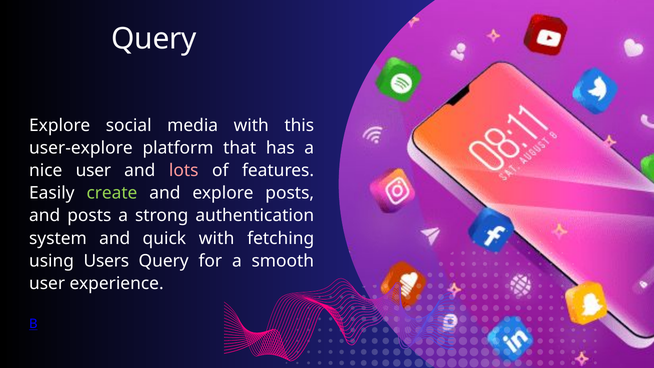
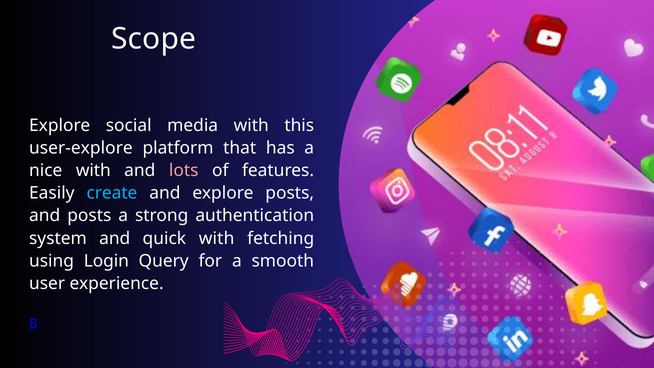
Query: Query -> Scope (154, 39)
nice user: user -> with (93, 170)
create colour: light green -> light blue (112, 193)
Users: Users -> Login (106, 261)
